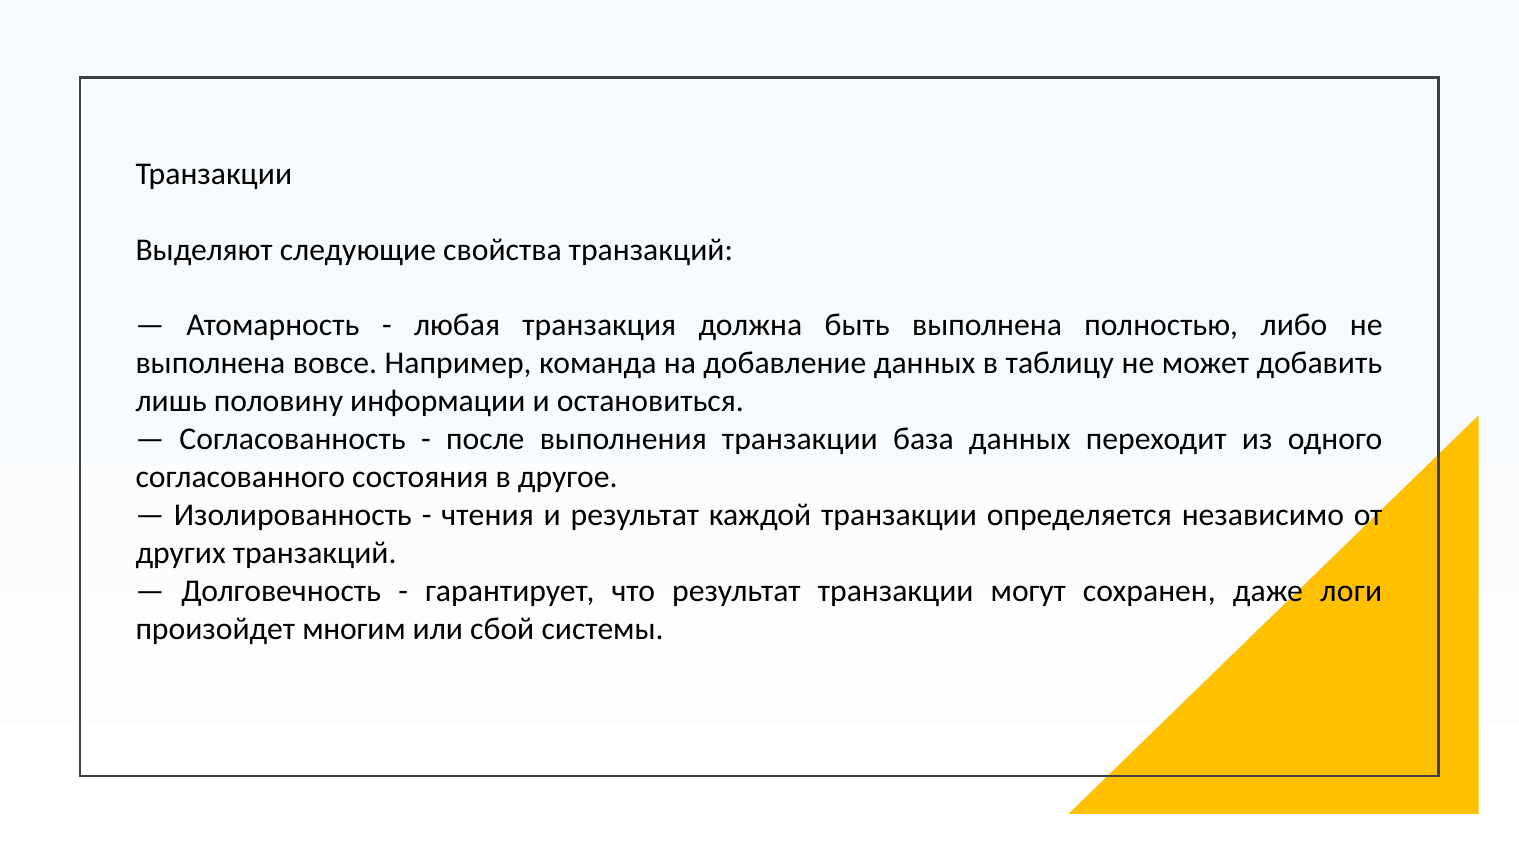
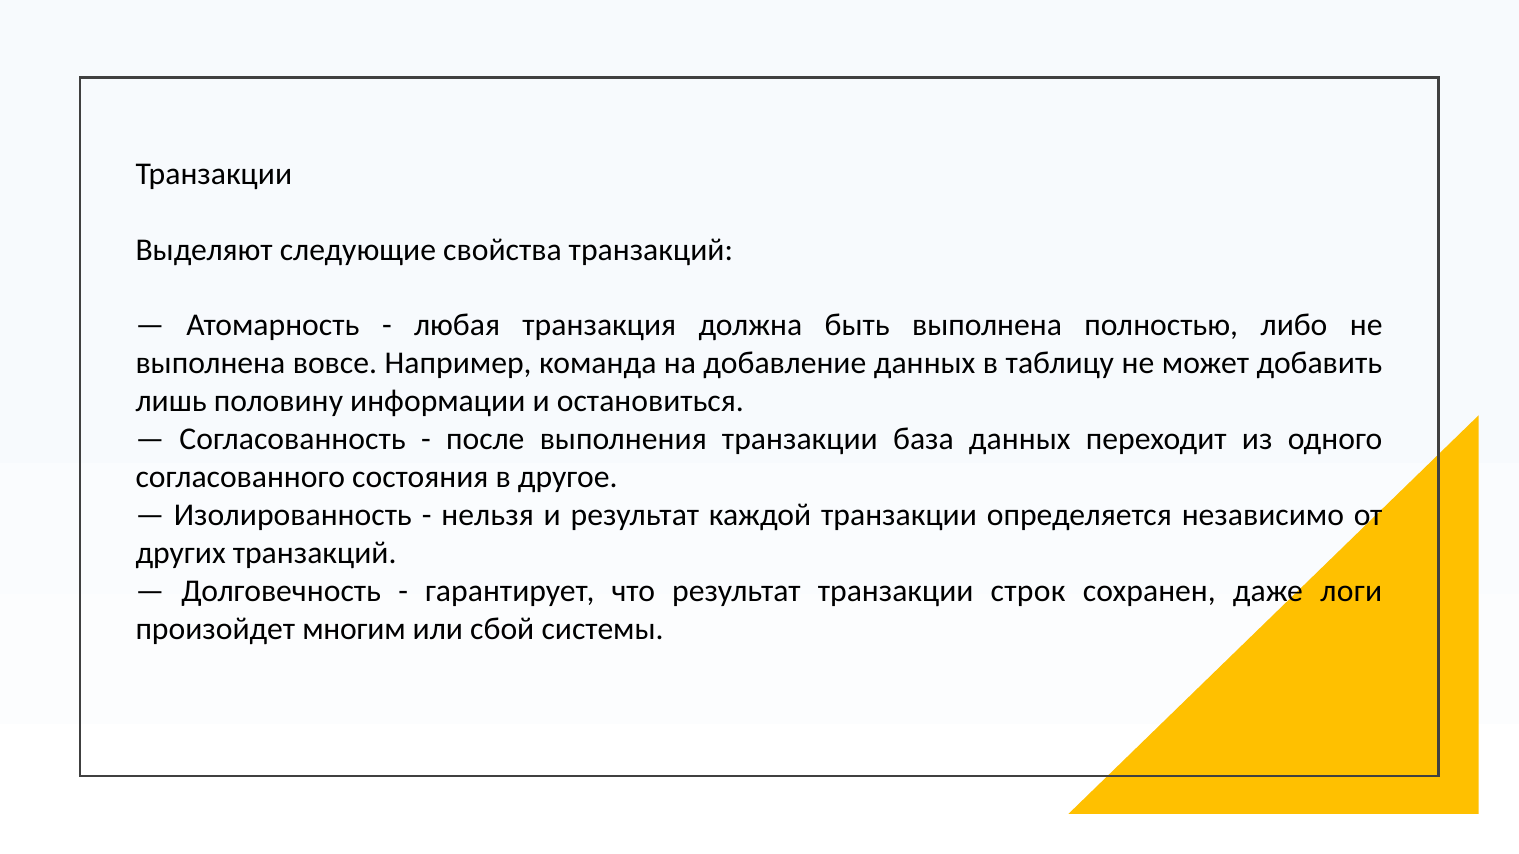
чтения: чтения -> нельзя (488, 516)
могут: могут -> строк (1028, 592)
